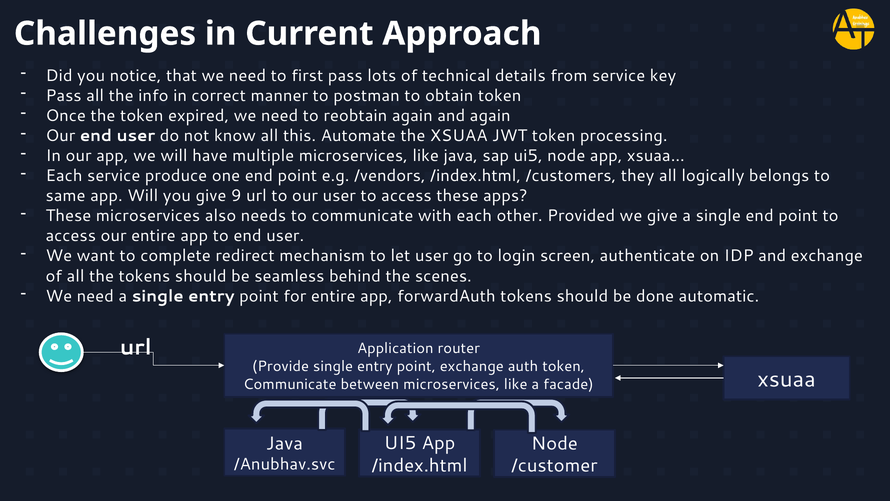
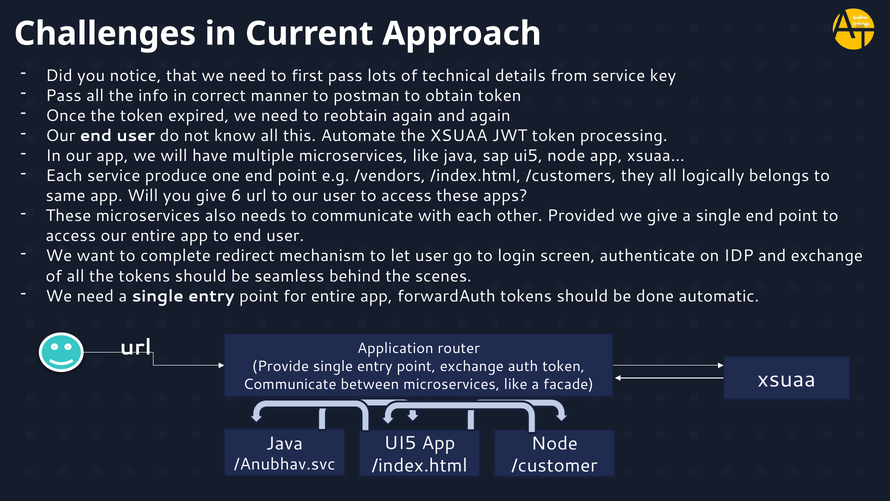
9: 9 -> 6 (236, 196)
